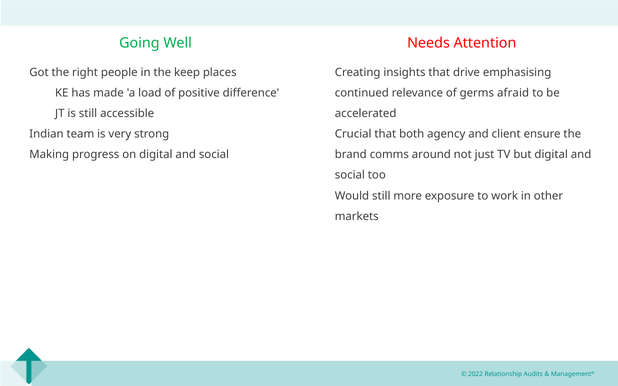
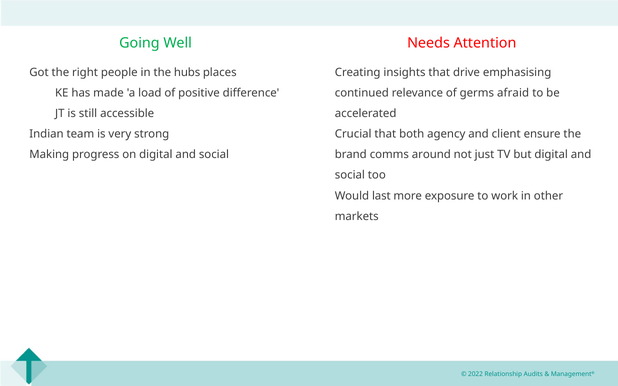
keep: keep -> hubs (187, 72)
Would still: still -> last (381, 196)
